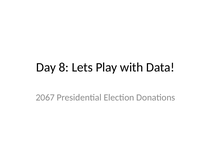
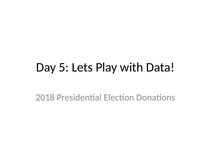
8: 8 -> 5 (64, 67)
2067: 2067 -> 2018 (45, 97)
